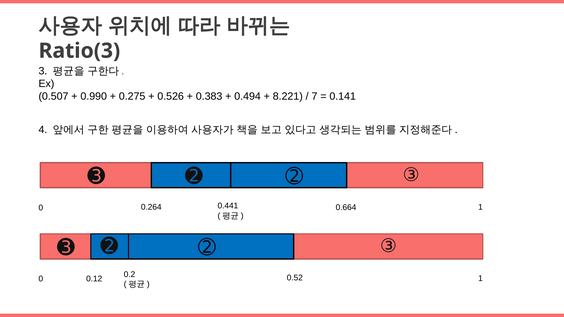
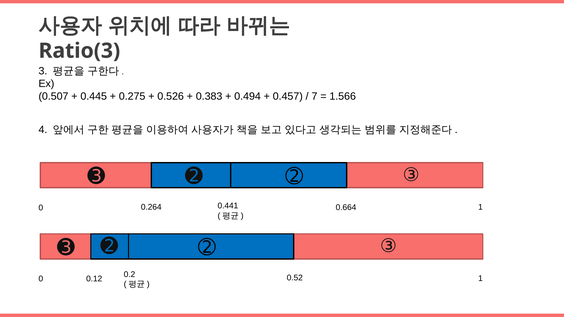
0.990: 0.990 -> 0.445 (94, 96)
8.221: 8.221 -> 0.457 (288, 96)
0.141: 0.141 -> 1.566 (343, 96)
